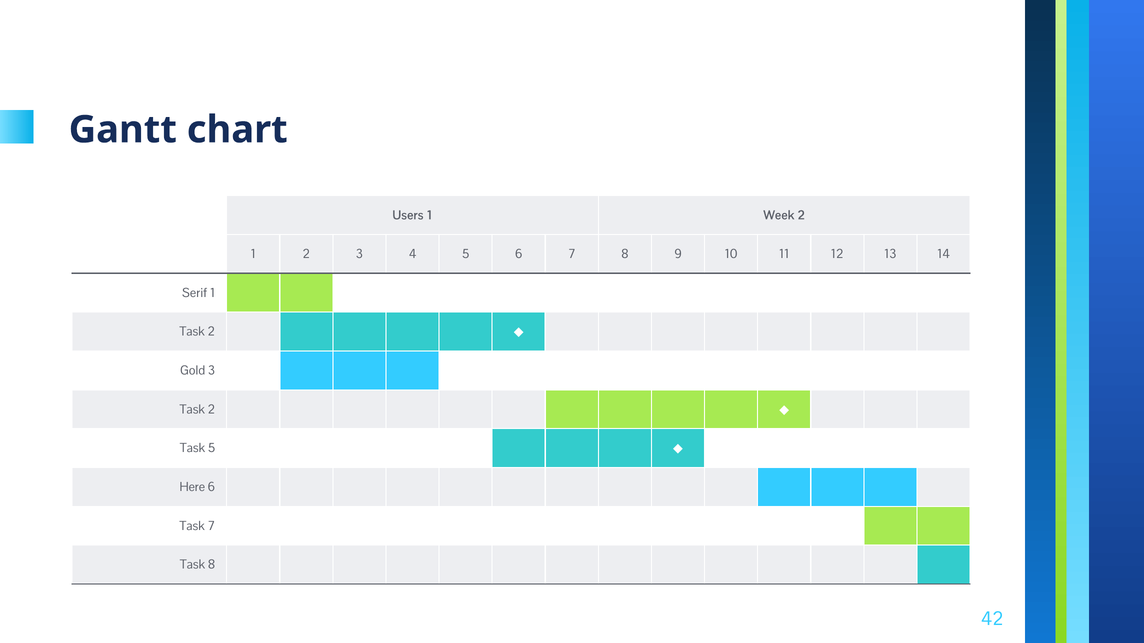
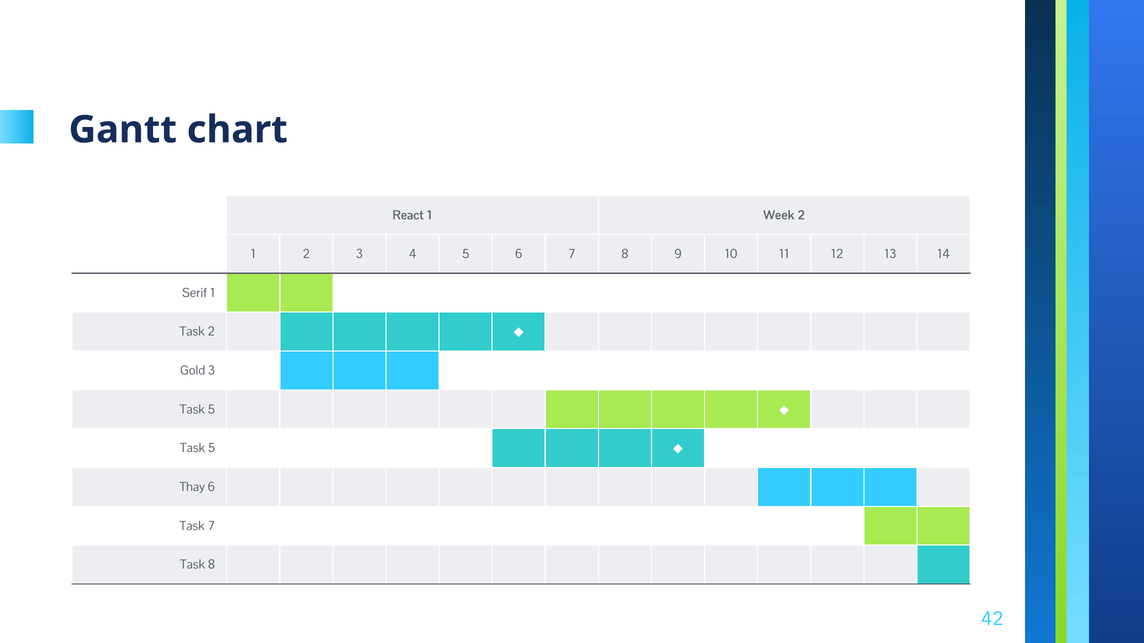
Users: Users -> React (408, 215)
2: 2 -> 5 (211, 410)
Here: Here -> Thay (192, 487)
